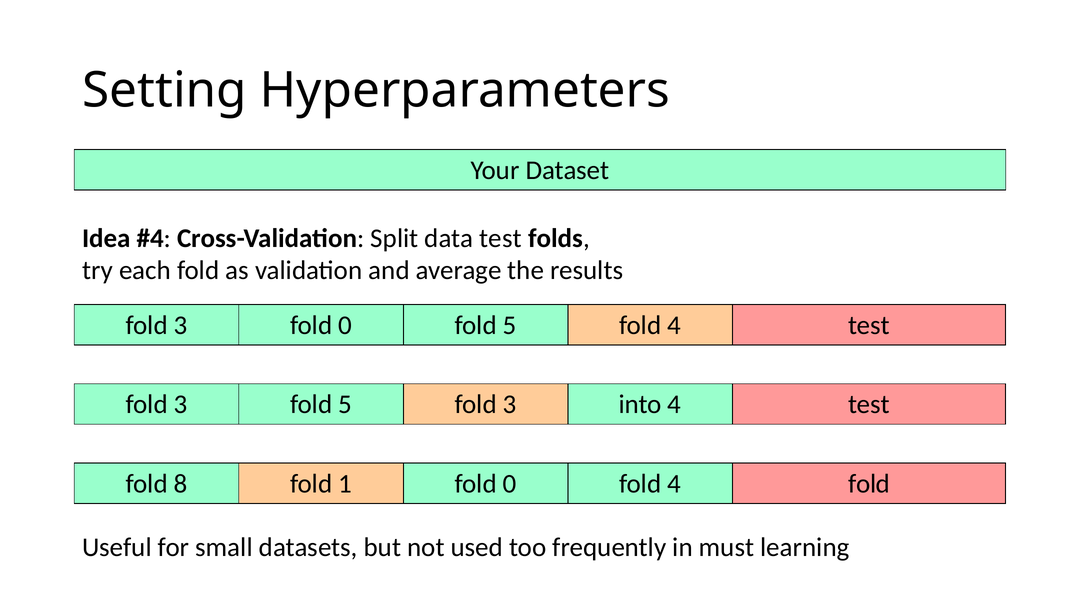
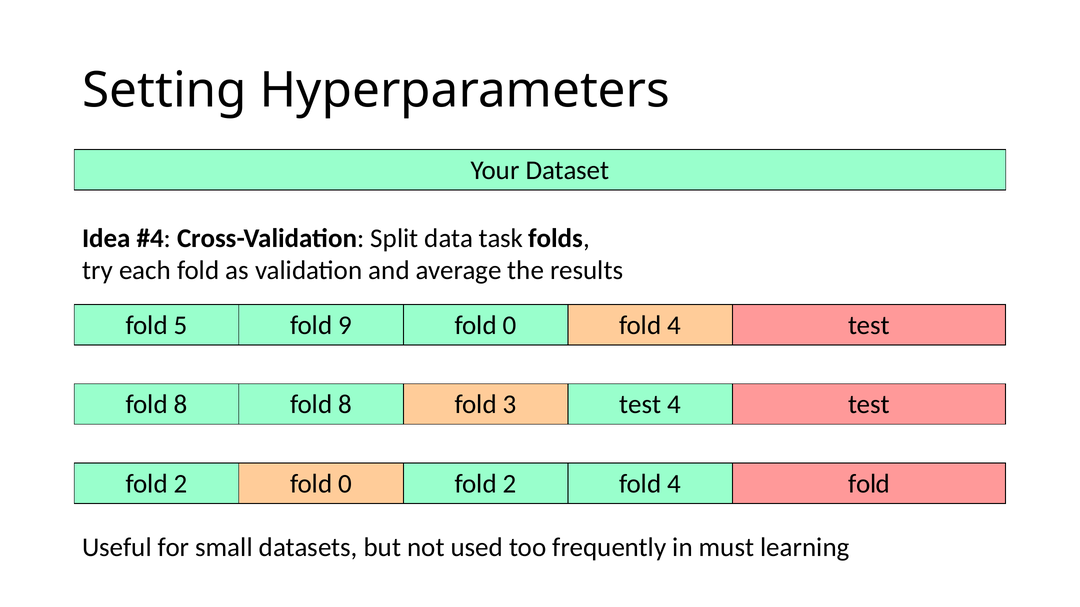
data test: test -> task (501, 238)
3: 3 -> 5 (181, 325)
0: 0 -> 9 (345, 325)
5: 5 -> 0 (510, 325)
3: 3 -> 8 (181, 405)
5: 5 -> 8 (345, 405)
3 into: into -> test (640, 405)
8: 8 -> 2 (181, 484)
1: 1 -> 0 (345, 484)
0: 0 -> 2 (510, 484)
